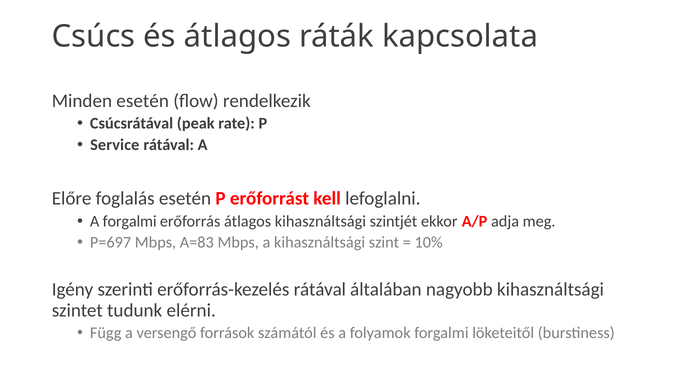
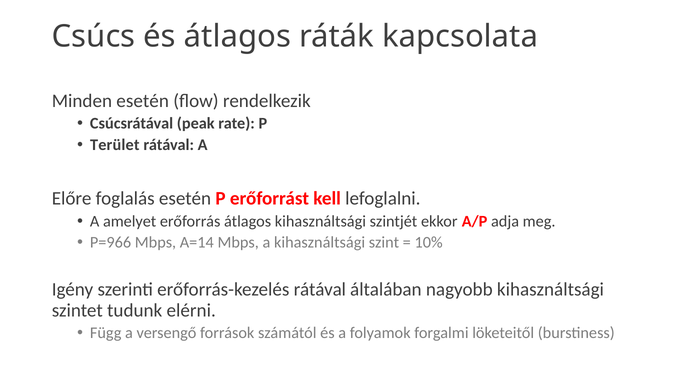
Service: Service -> Terület (115, 145)
A forgalmi: forgalmi -> amelyet (130, 221)
P=697: P=697 -> P=966 (111, 242)
A=83: A=83 -> A=14 (197, 242)
